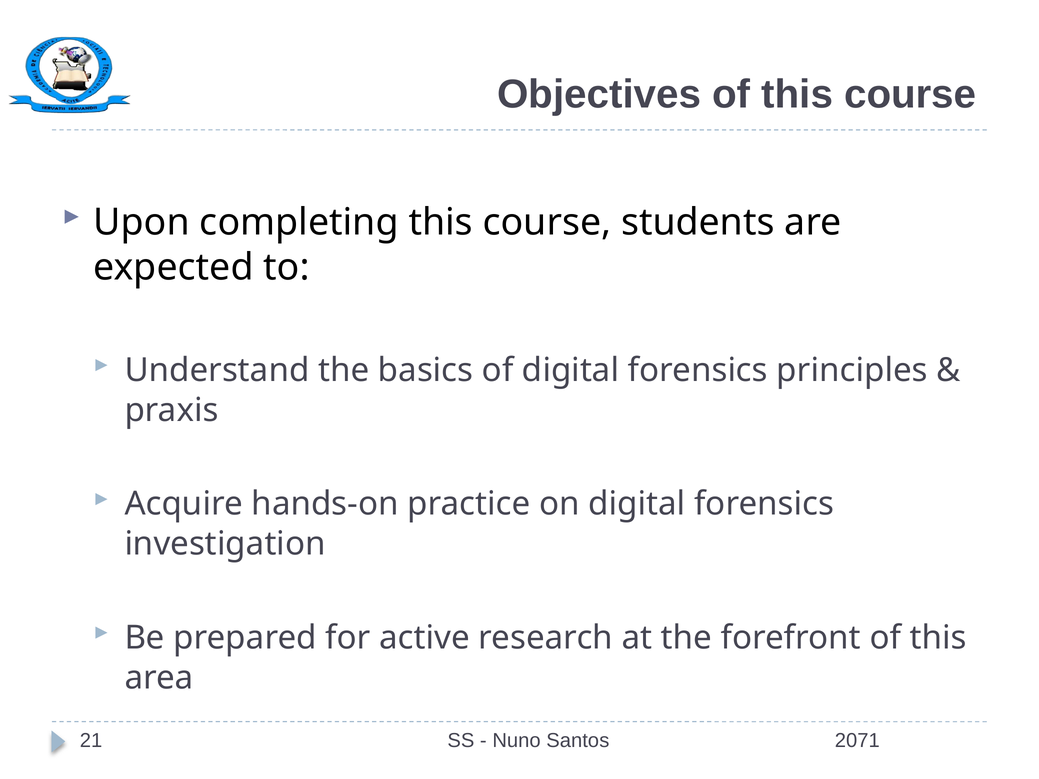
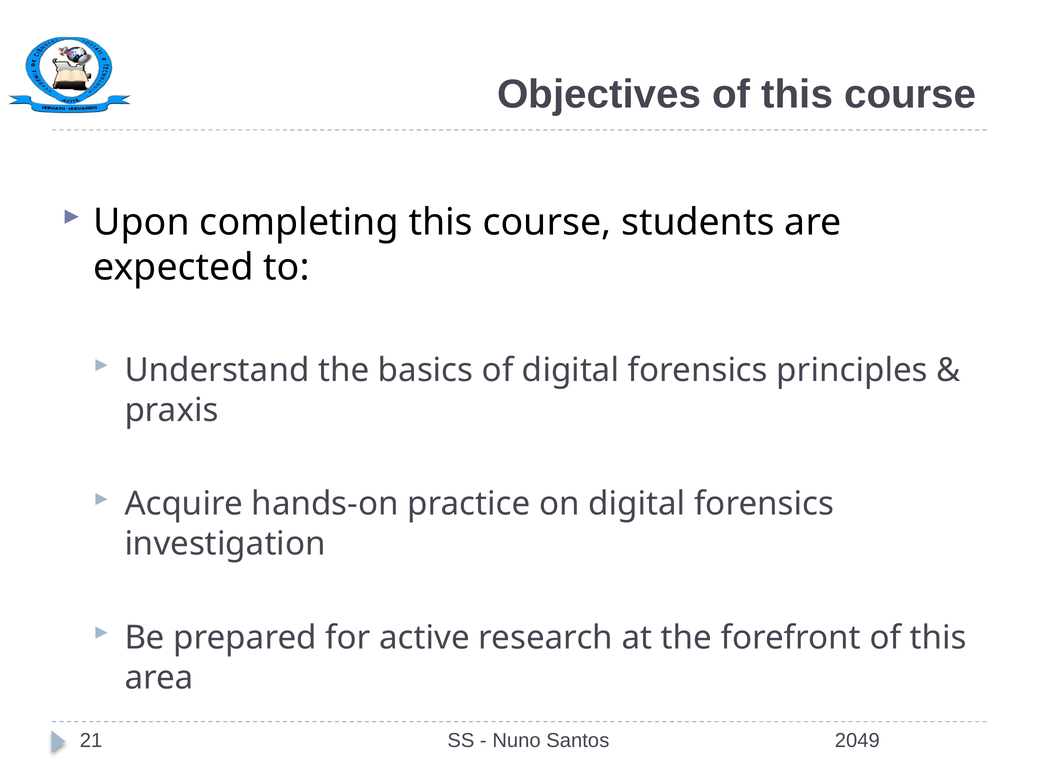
2071: 2071 -> 2049 (857, 741)
